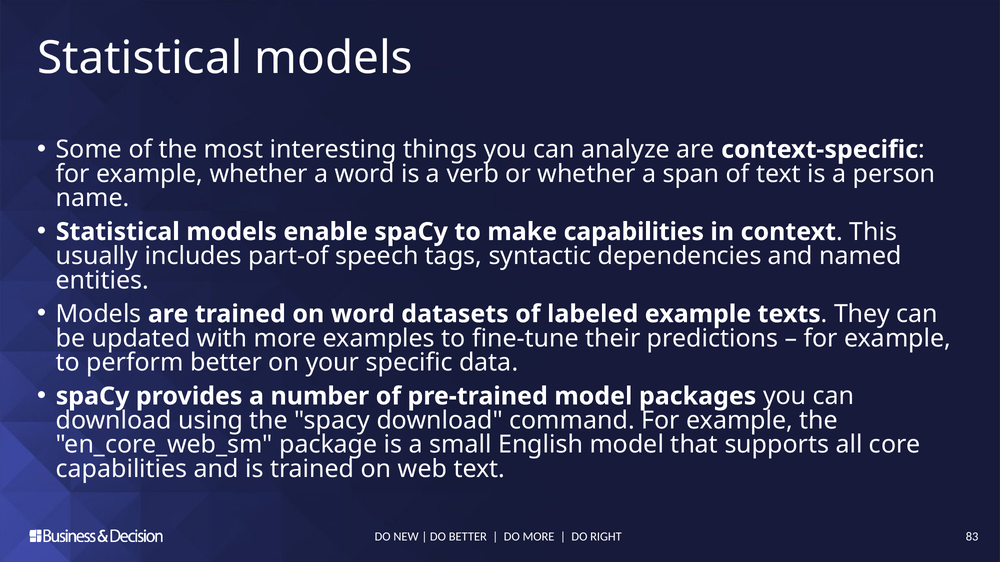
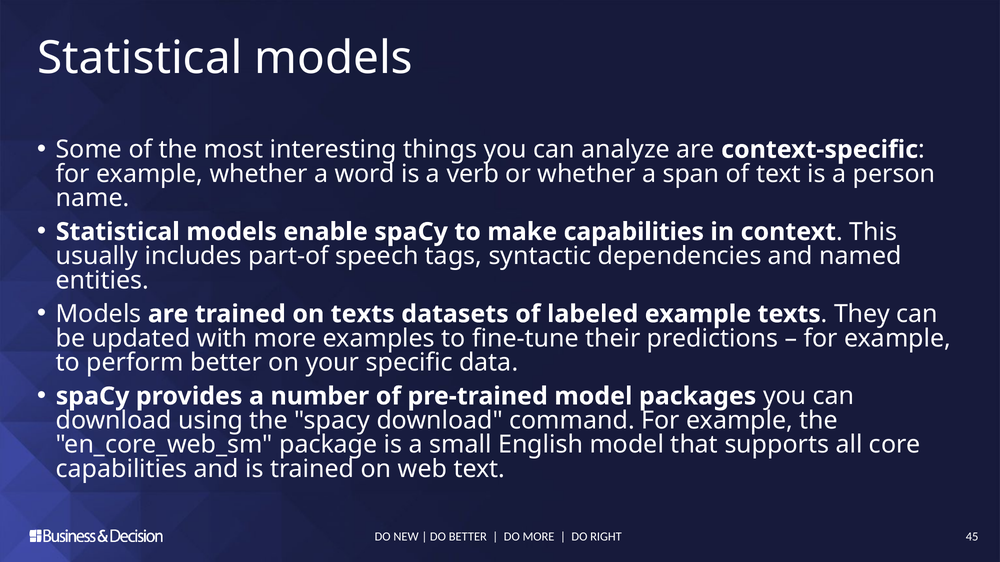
on word: word -> texts (363, 314)
83: 83 -> 45 (972, 537)
